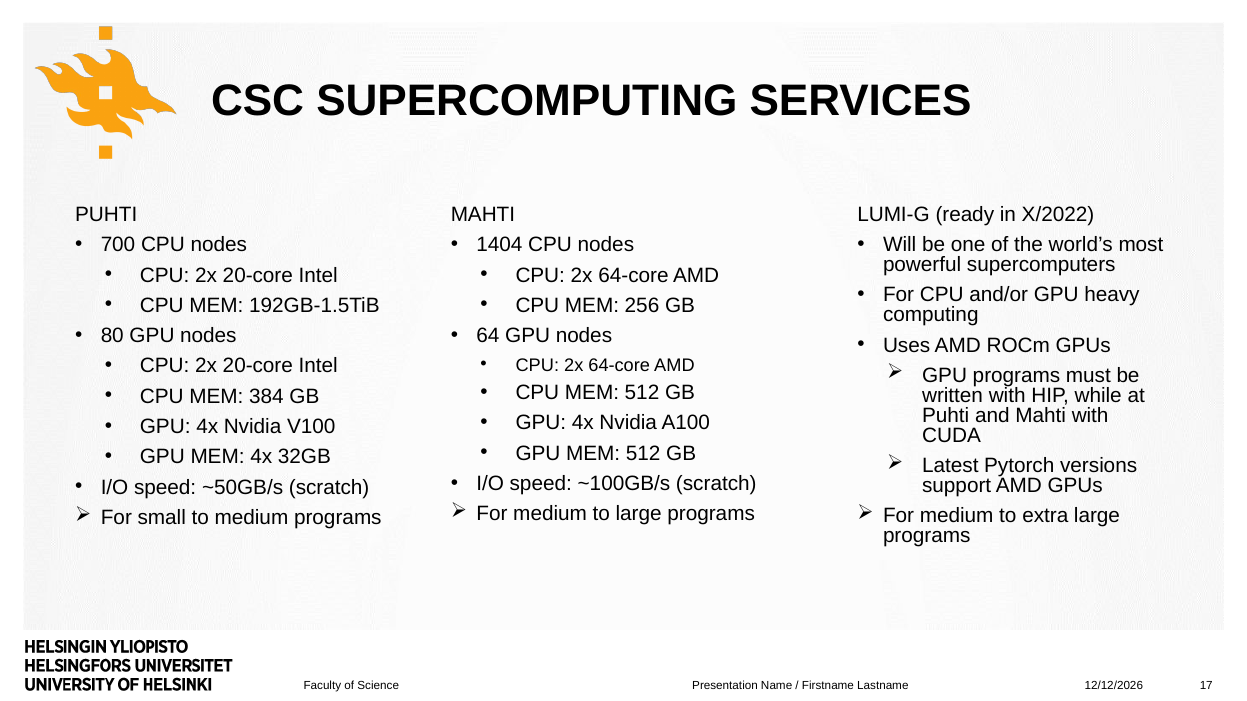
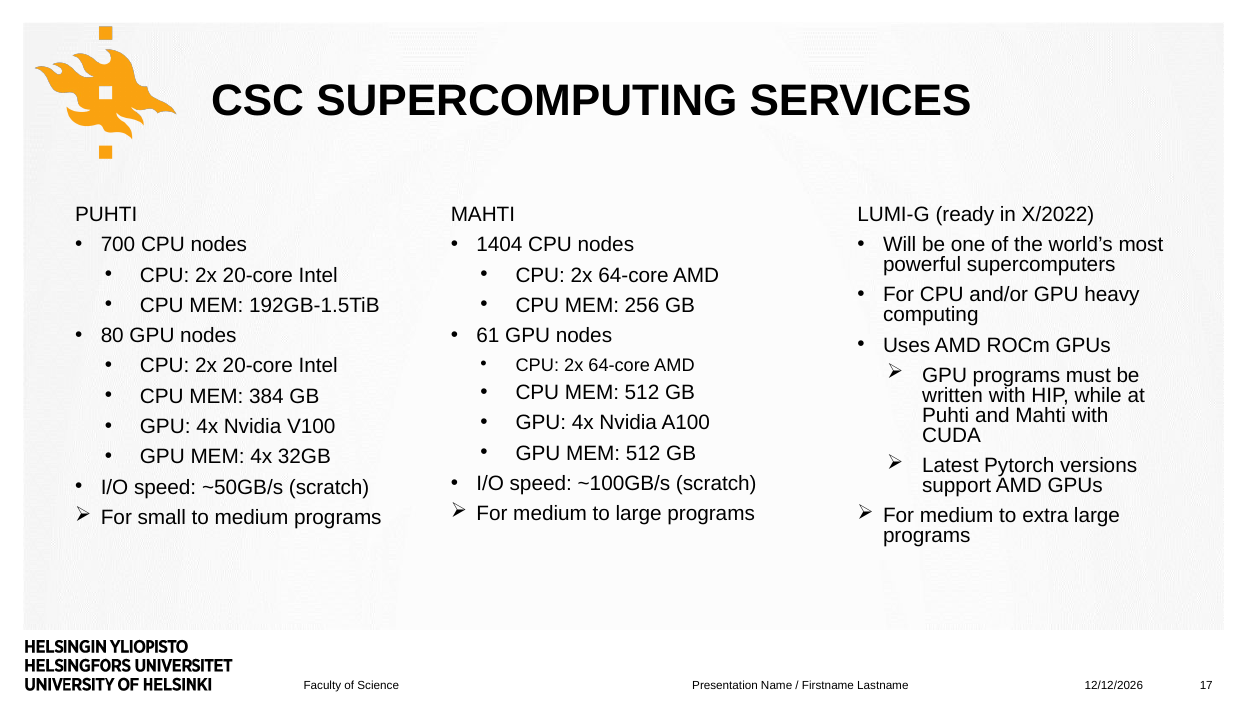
64: 64 -> 61 (488, 336)
